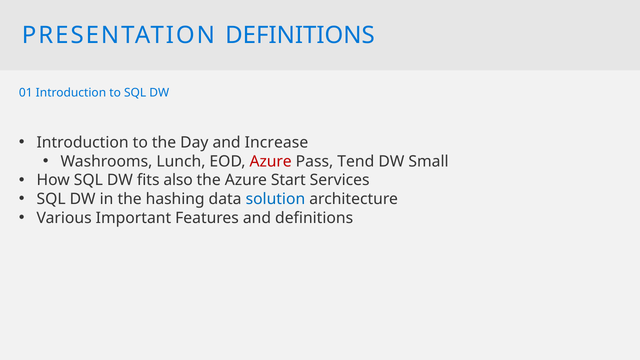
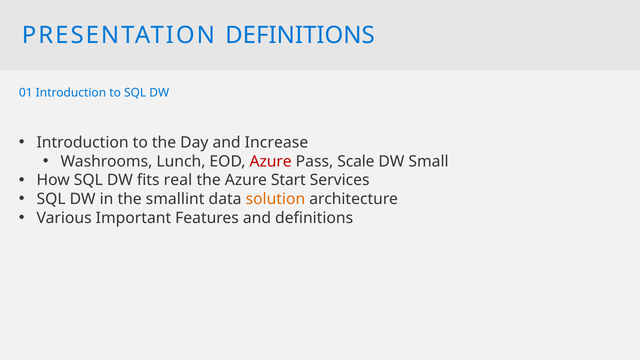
Tend: Tend -> Scale (356, 161)
also: also -> real (178, 180)
hashing: hashing -> smallint (175, 199)
solution colour: blue -> orange (275, 199)
